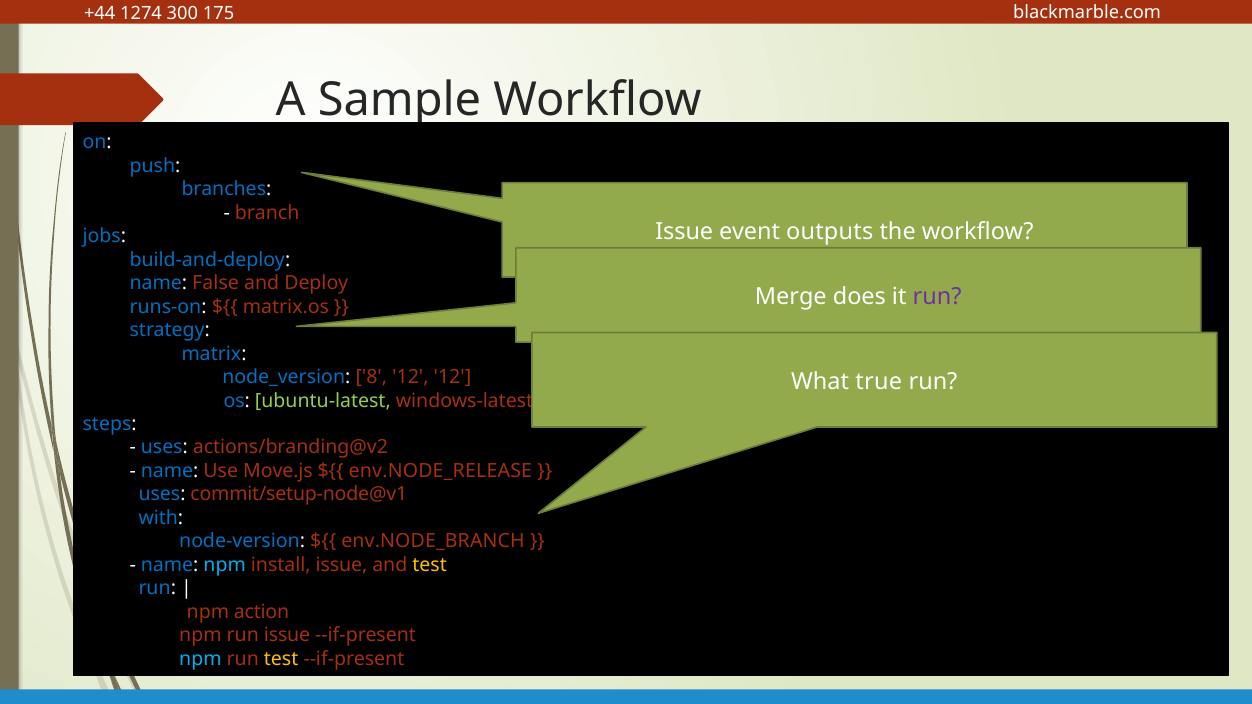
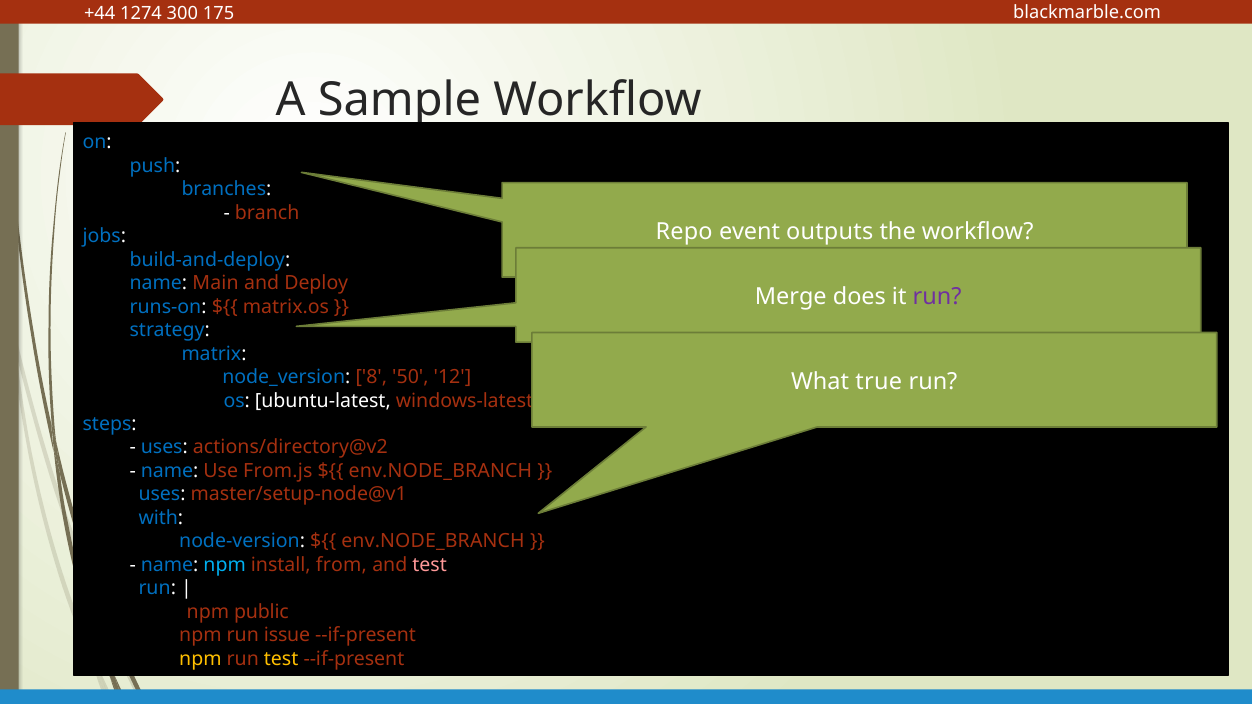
Issue: Issue -> Repo (684, 232)
False: False -> Main (216, 283)
8 12: 12 -> 50 (410, 377)
ubuntu-latest colour: light green -> white (323, 401)
actions/branding@v2: actions/branding@v2 -> actions/directory@v2 (290, 448)
Move.js: Move.js -> From.js (278, 471)
env.NODE_RELEASE: env.NODE_RELEASE -> env.NODE_BRANCH (440, 471)
commit/setup-node@v1: commit/setup-node@v1 -> master/setup-node@v1 (299, 495)
install issue: issue -> from (341, 565)
test colour: yellow -> pink (430, 565)
action: action -> public (261, 612)
npm colour: light blue -> yellow (200, 659)
